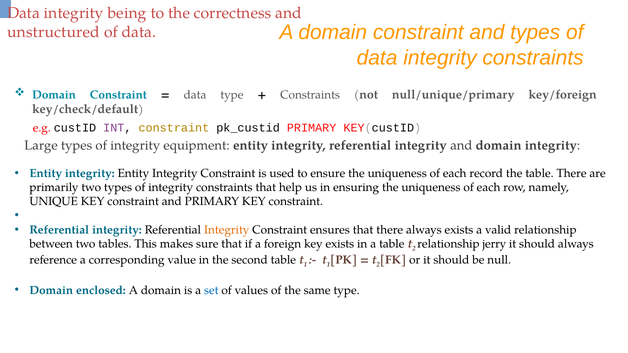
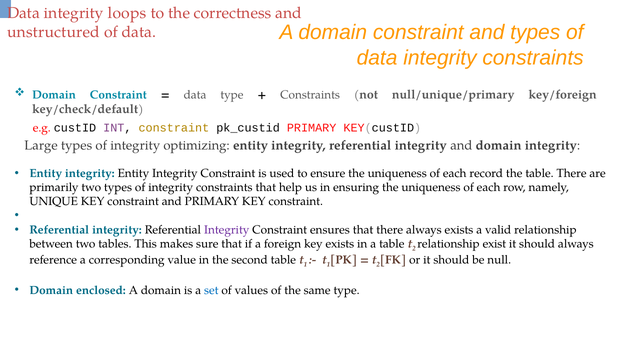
being: being -> loops (127, 13)
equipment: equipment -> optimizing (197, 145)
Integrity colour: orange -> purple (227, 230)
jerry: jerry -> exist (494, 244)
